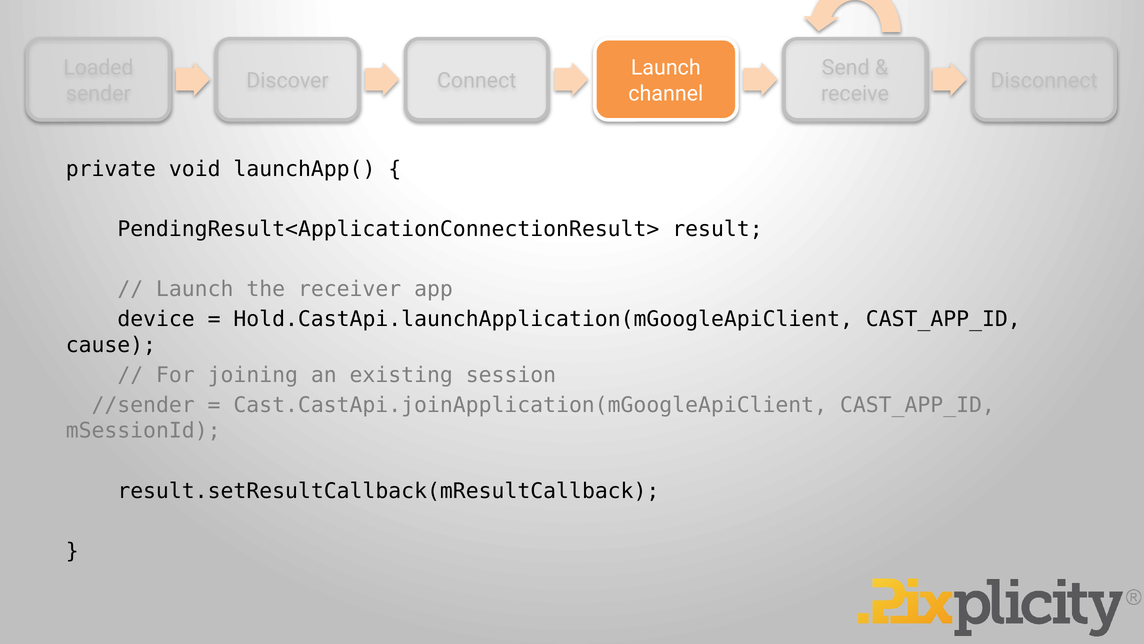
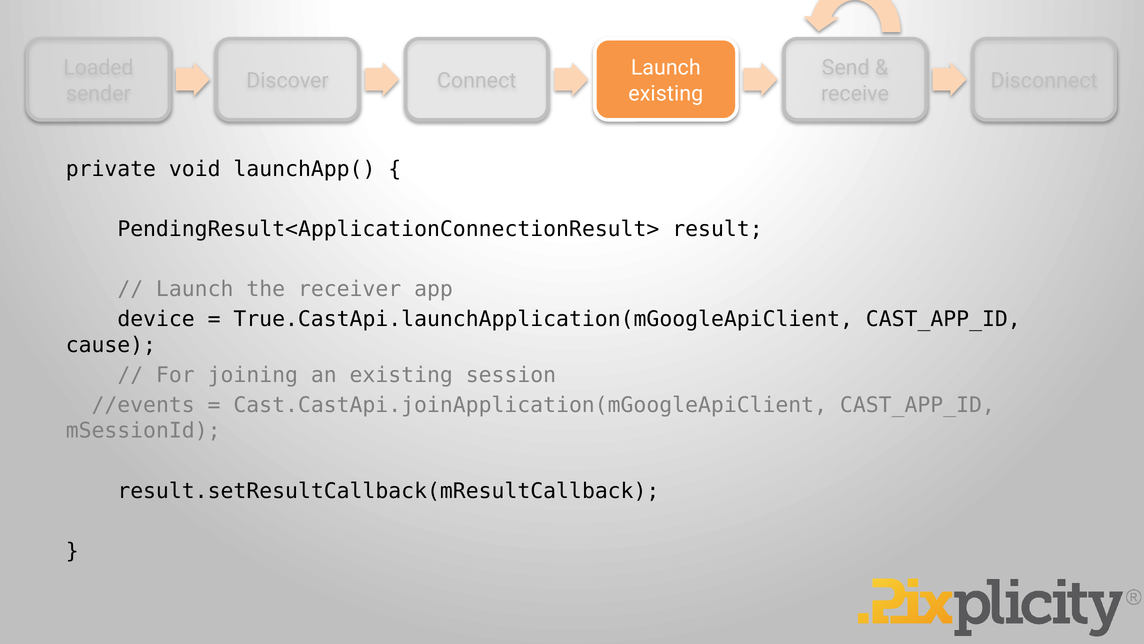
channel: channel -> existing (666, 94)
Hold.CastApi.launchApplication(mGoogleApiClient: Hold.CastApi.launchApplication(mGoogleApiClient -> True.CastApi.launchApplication(mGoogleApiClient (543, 319)
//sender: //sender -> //events (143, 405)
